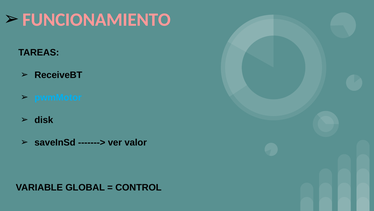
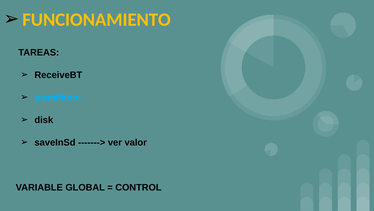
FUNCIONAMIENTO colour: pink -> yellow (97, 20)
